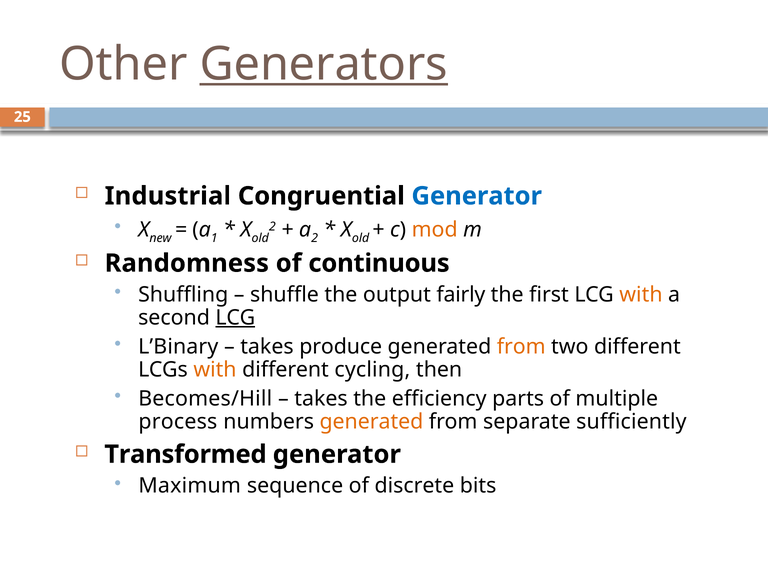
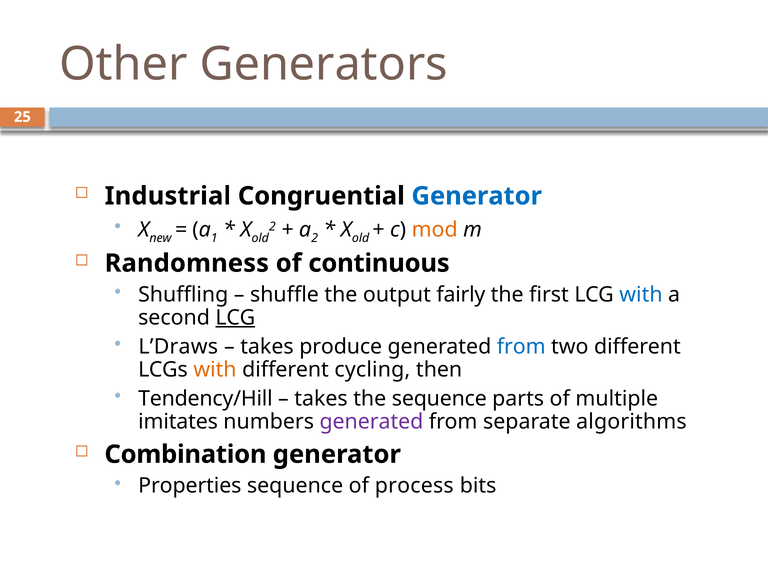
Generators underline: present -> none (324, 64)
with colour: orange -> blue (641, 295)
L’Binary: L’Binary -> L’Draws (178, 347)
from colour: orange -> blue (521, 347)
Becomes/Hill: Becomes/Hill -> Tendency/Hill (205, 399)
the efficiency: efficiency -> sequence (439, 399)
process: process -> imitates (178, 422)
generated colour: orange -> purple (371, 422)
sufficiently: sufficiently -> algorithms (631, 422)
Transformed: Transformed -> Combination (185, 454)
Maximum: Maximum -> Properties (190, 486)
discrete: discrete -> process (414, 486)
